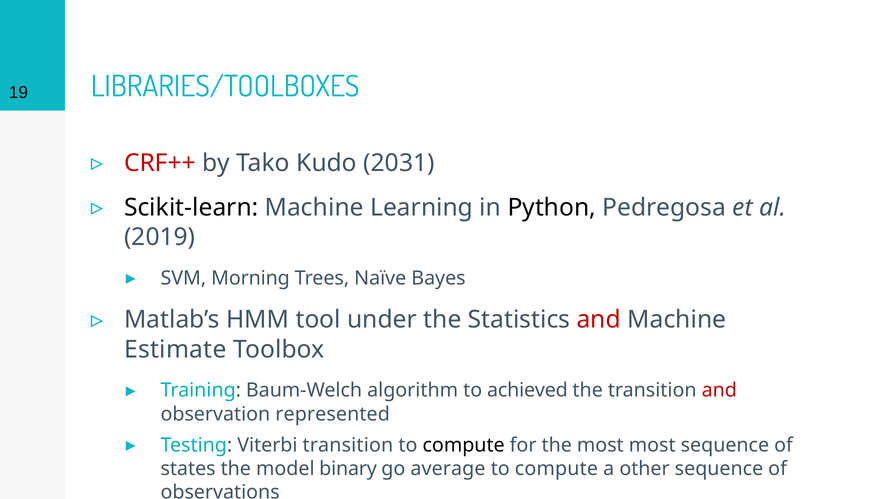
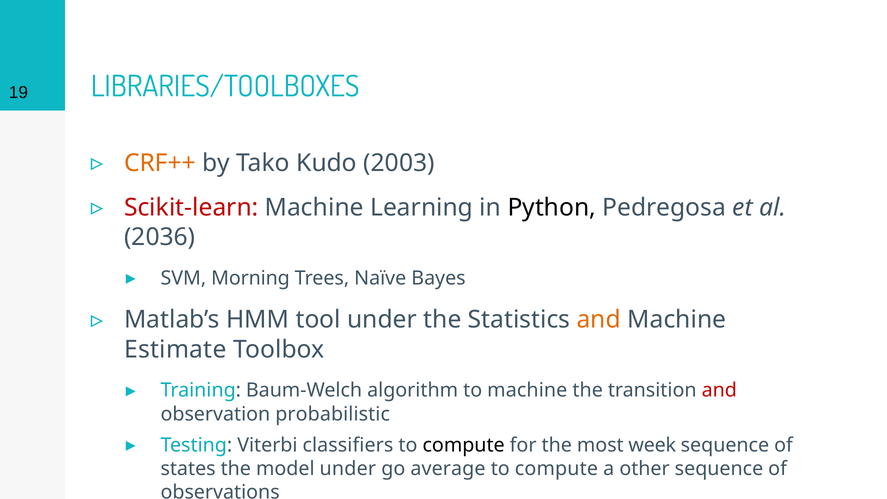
CRF++ colour: red -> orange (160, 163)
2031: 2031 -> 2003 (399, 163)
Scikit-learn colour: black -> red (191, 207)
2019: 2019 -> 2036 (160, 237)
and colour: red -> orange (599, 320)
to achieved: achieved -> machine (527, 390)
represented: represented -> probabilistic (333, 414)
Viterbi transition: transition -> classifiers (348, 445)
most most: most -> week (652, 445)
model binary: binary -> under (348, 469)
